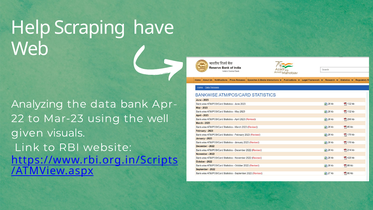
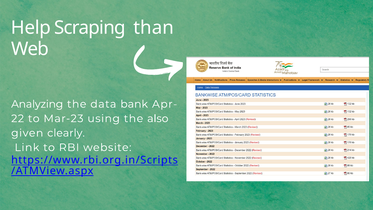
have: have -> than (154, 28)
well: well -> also (158, 118)
visuals: visuals -> clearly (66, 133)
